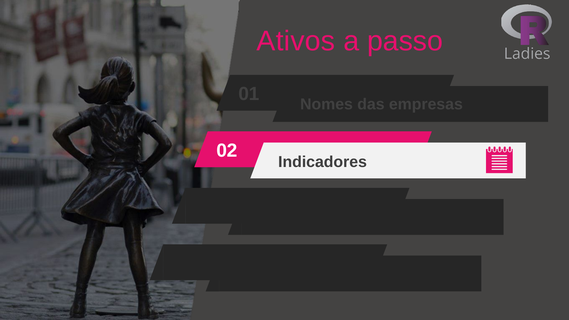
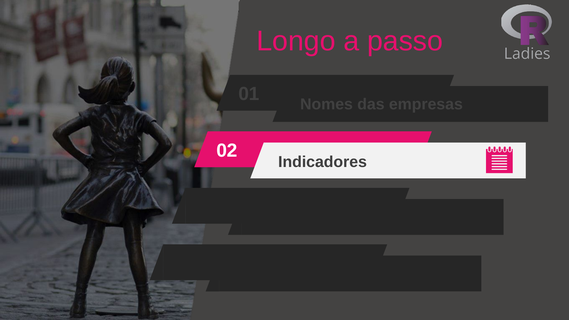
Ativos: Ativos -> Longo (296, 41)
